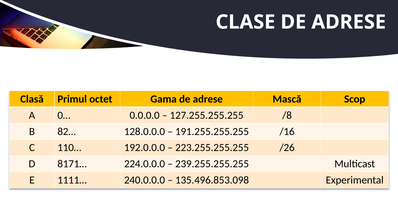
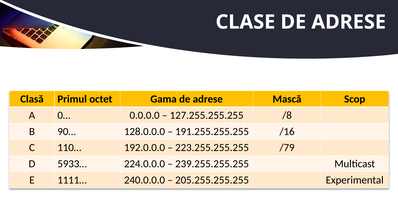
82…: 82… -> 90… (67, 131)
/26: /26 -> /79 (287, 148)
8171…: 8171… -> 5933… (72, 164)
135.496.853.098: 135.496.853.098 -> 205.255.255.255 (212, 180)
